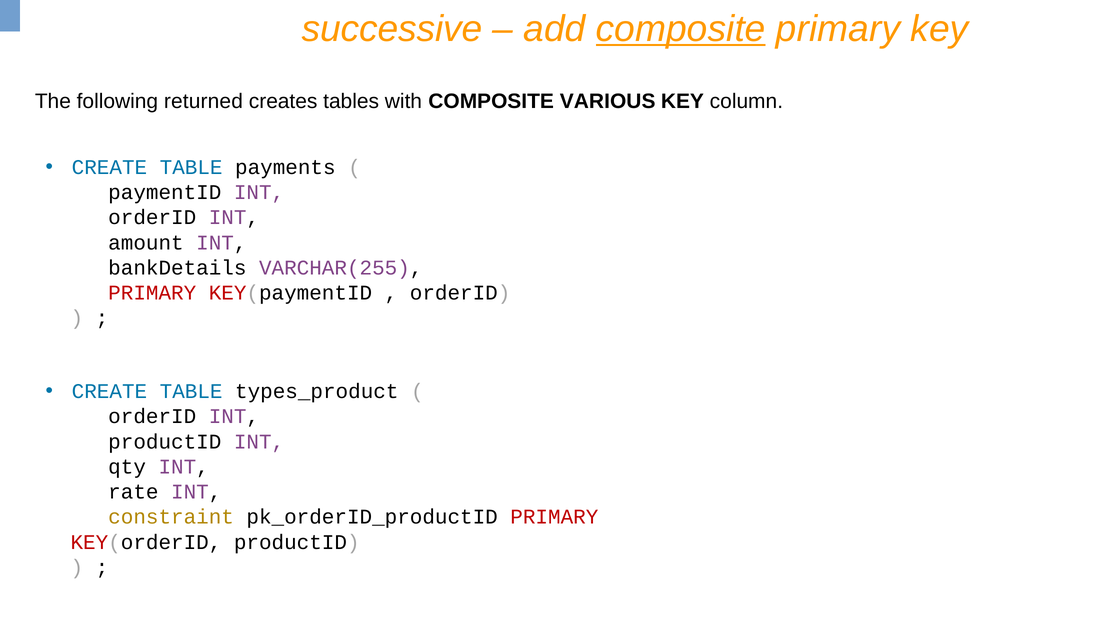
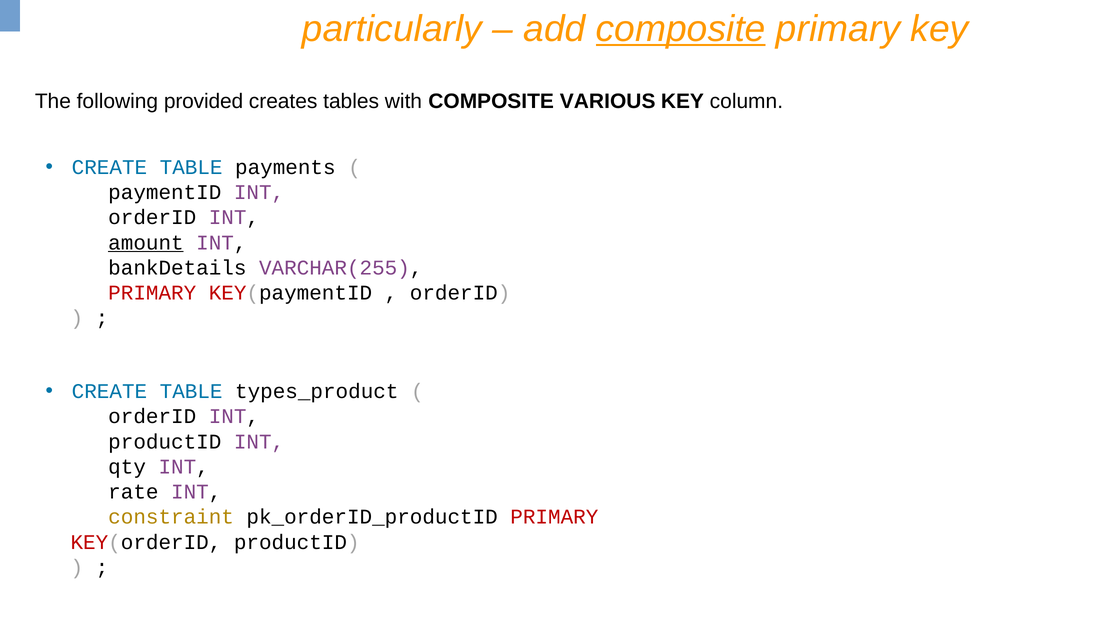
successive: successive -> particularly (392, 29)
returned: returned -> provided (204, 101)
amount underline: none -> present (146, 243)
